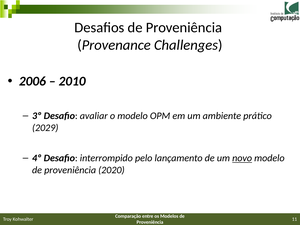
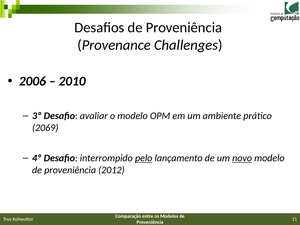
2029: 2029 -> 2069 (45, 128)
pelo underline: none -> present (144, 158)
2020: 2020 -> 2012 (111, 170)
